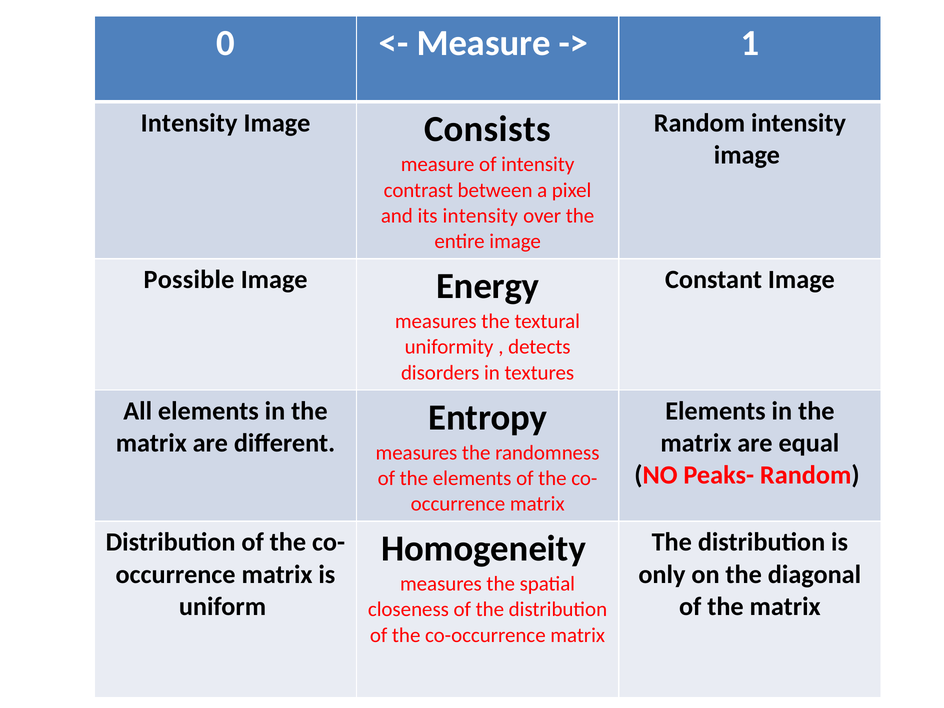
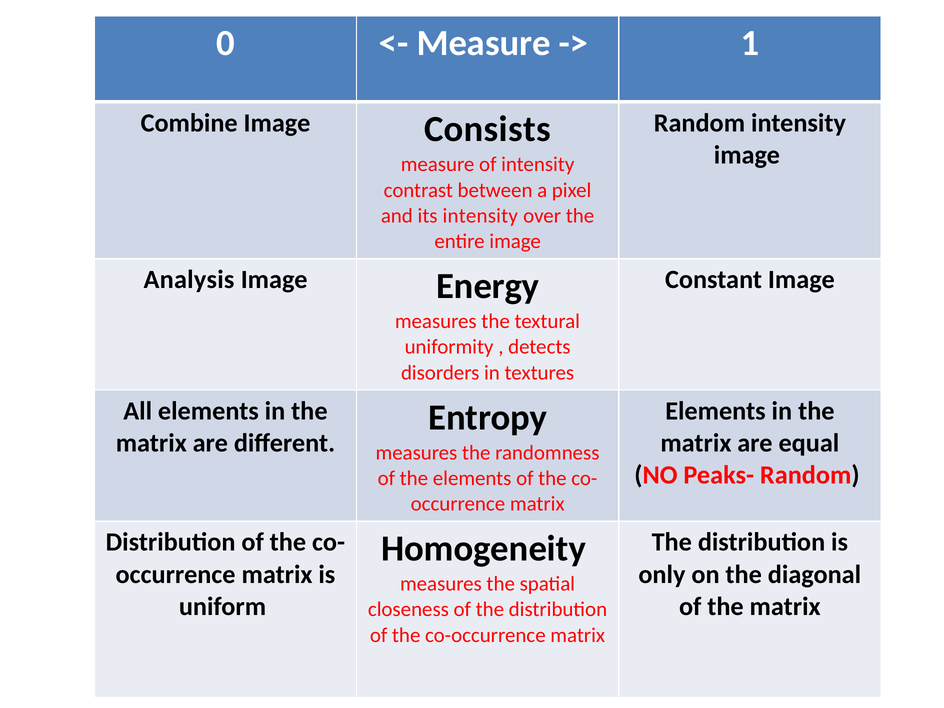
Intensity: Intensity -> Combine (189, 123)
Possible: Possible -> Analysis (189, 280)
